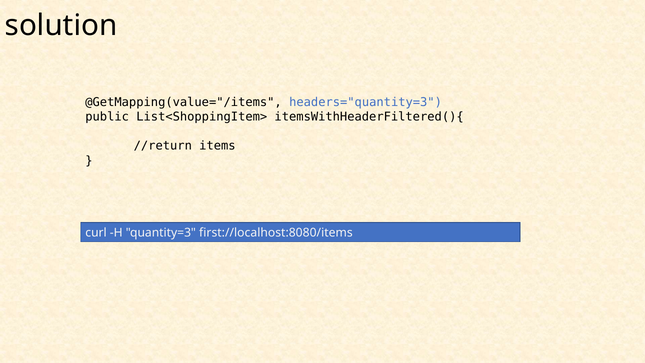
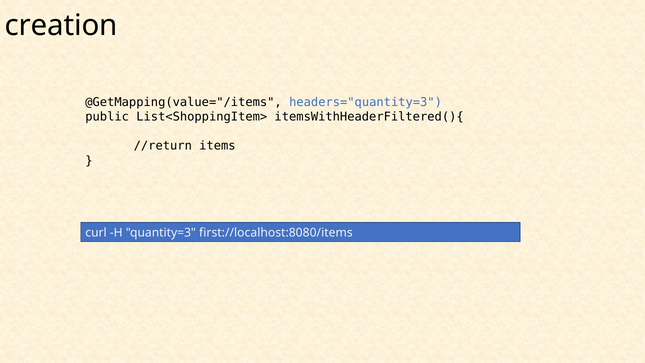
solution: solution -> creation (61, 25)
